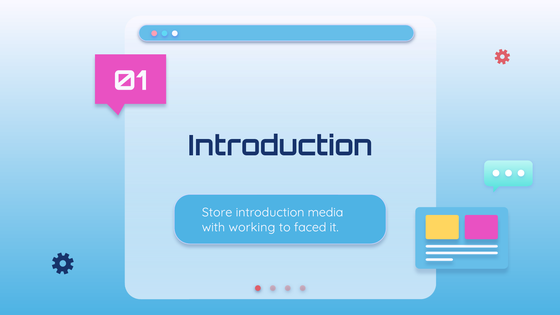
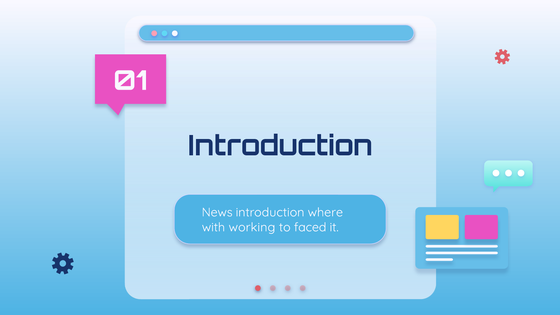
Store: Store -> News (217, 212)
media: media -> where (325, 212)
